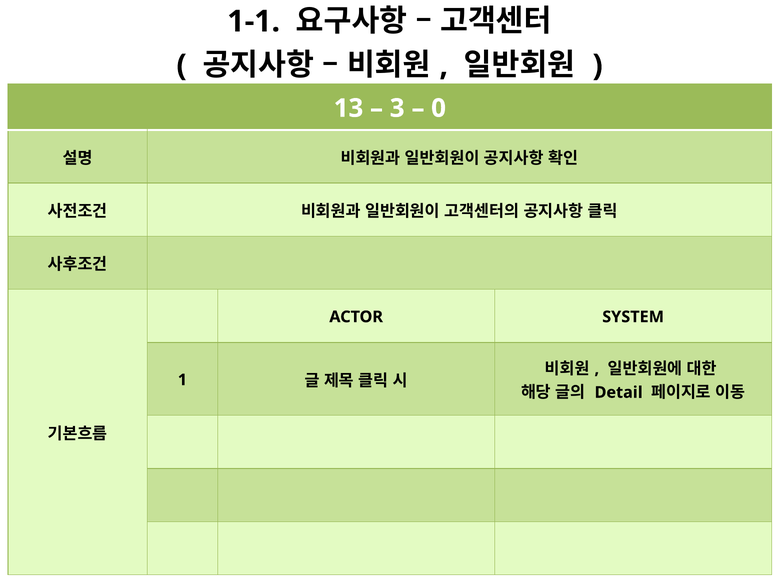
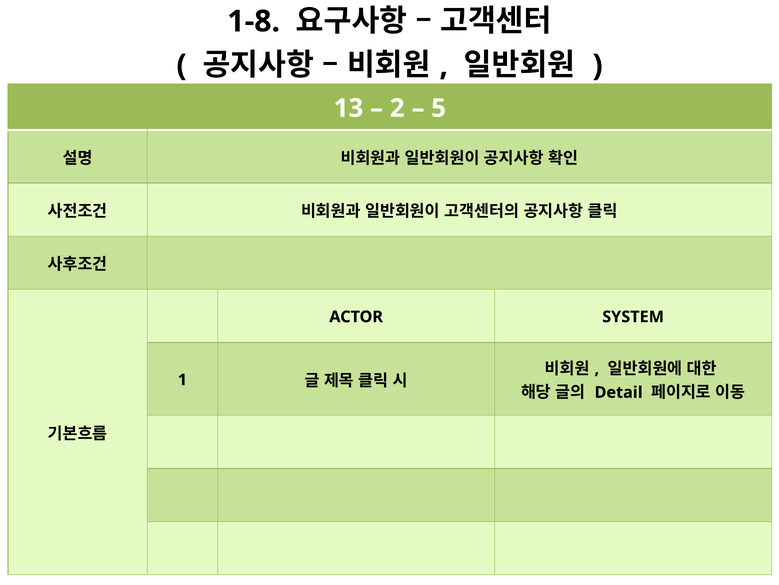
1-1: 1-1 -> 1-8 (254, 21)
3: 3 -> 2 (397, 108)
0: 0 -> 5 (439, 108)
